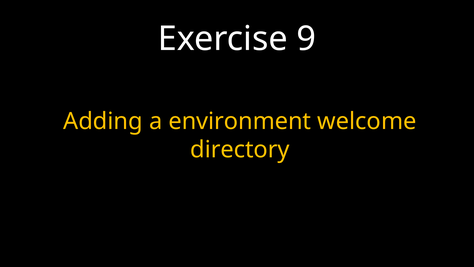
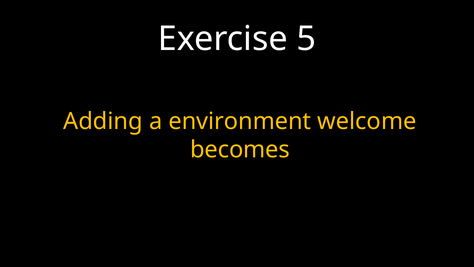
9: 9 -> 5 (306, 39)
directory: directory -> becomes (240, 149)
